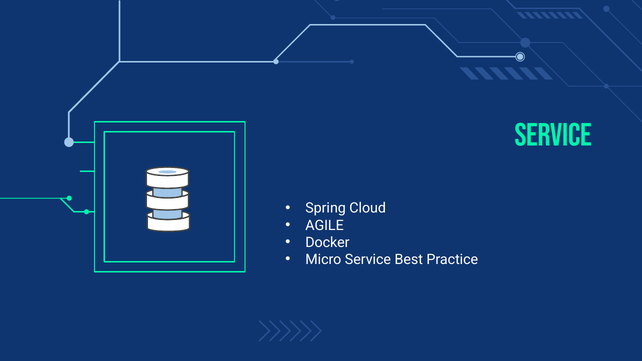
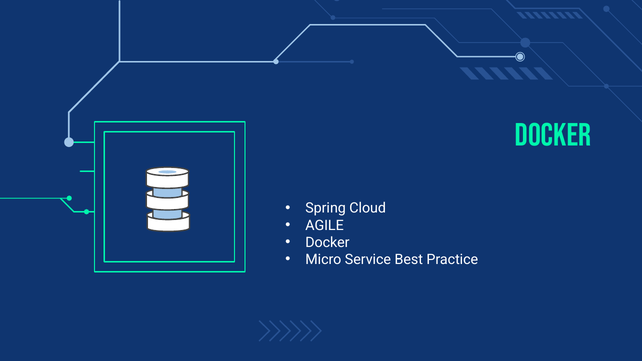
Service: Service -> Docker (553, 135)
